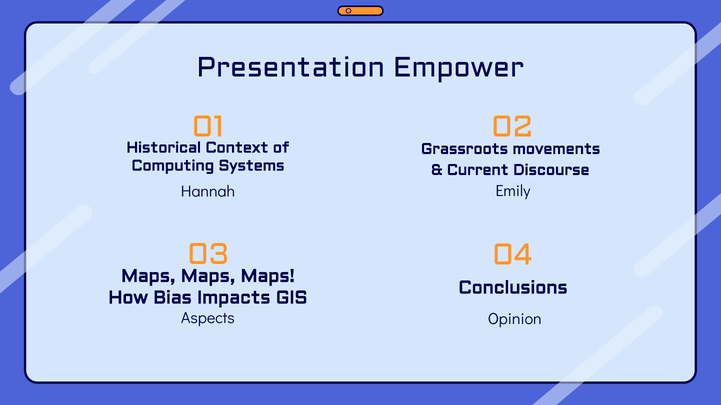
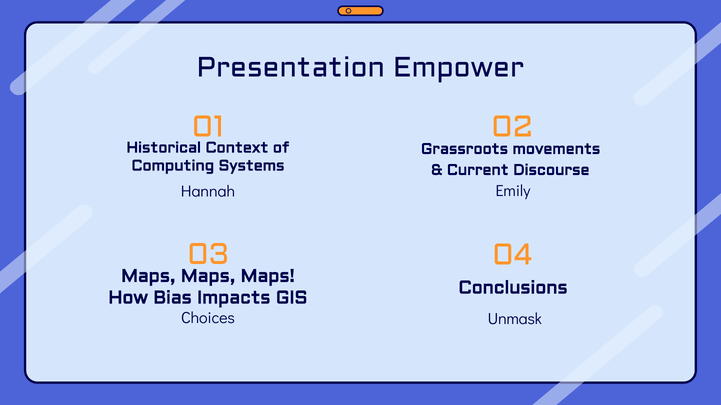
Aspects: Aspects -> Choices (208, 318)
Opinion: Opinion -> Unmask (515, 319)
